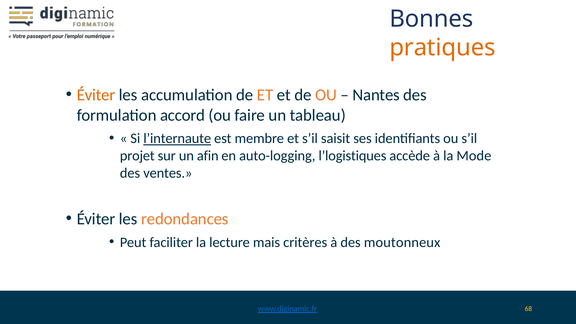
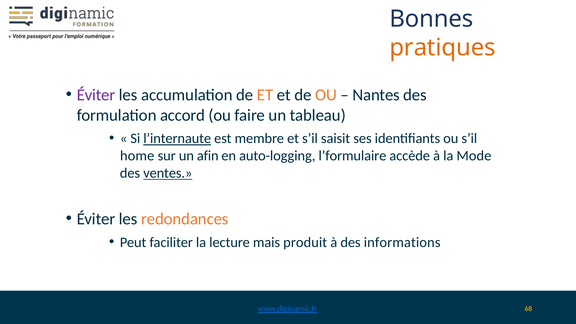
Éviter colour: orange -> purple (96, 95)
projet: projet -> home (137, 156)
l’logistiques: l’logistiques -> l’formulaire (352, 156)
ventes underline: none -> present (168, 173)
critères: critères -> produit (305, 242)
moutonneux: moutonneux -> informations (402, 242)
